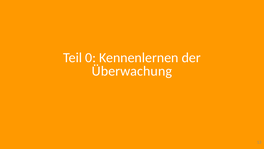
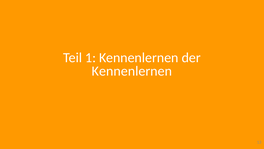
0: 0 -> 1 (91, 57)
Überwachung: Überwachung -> Kennenlernen (132, 71)
